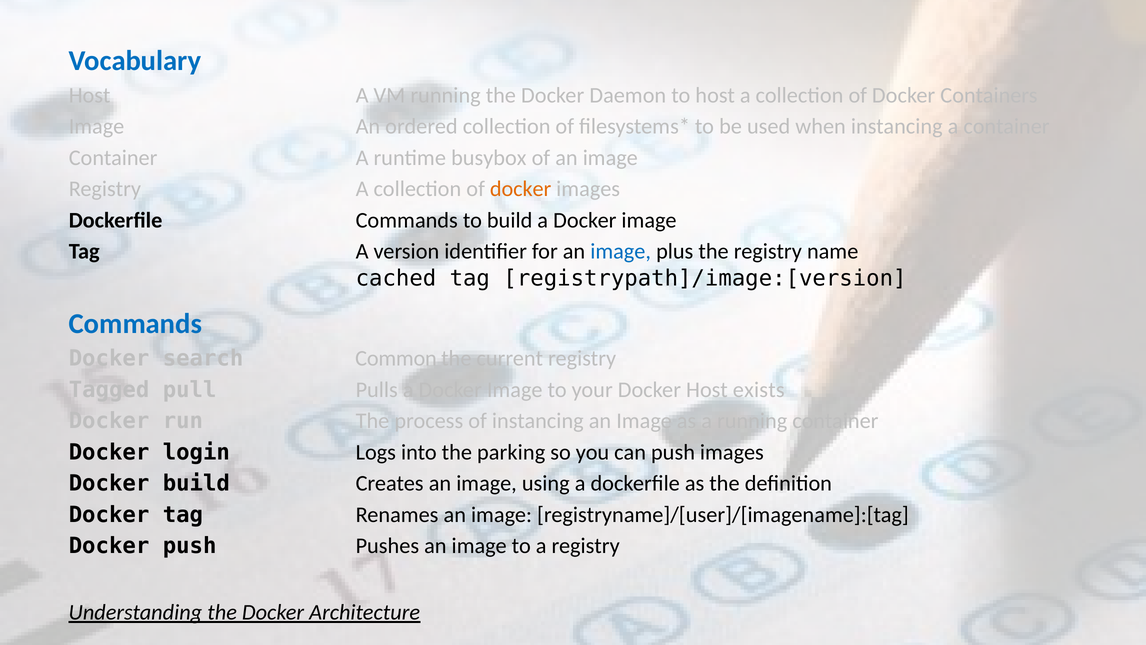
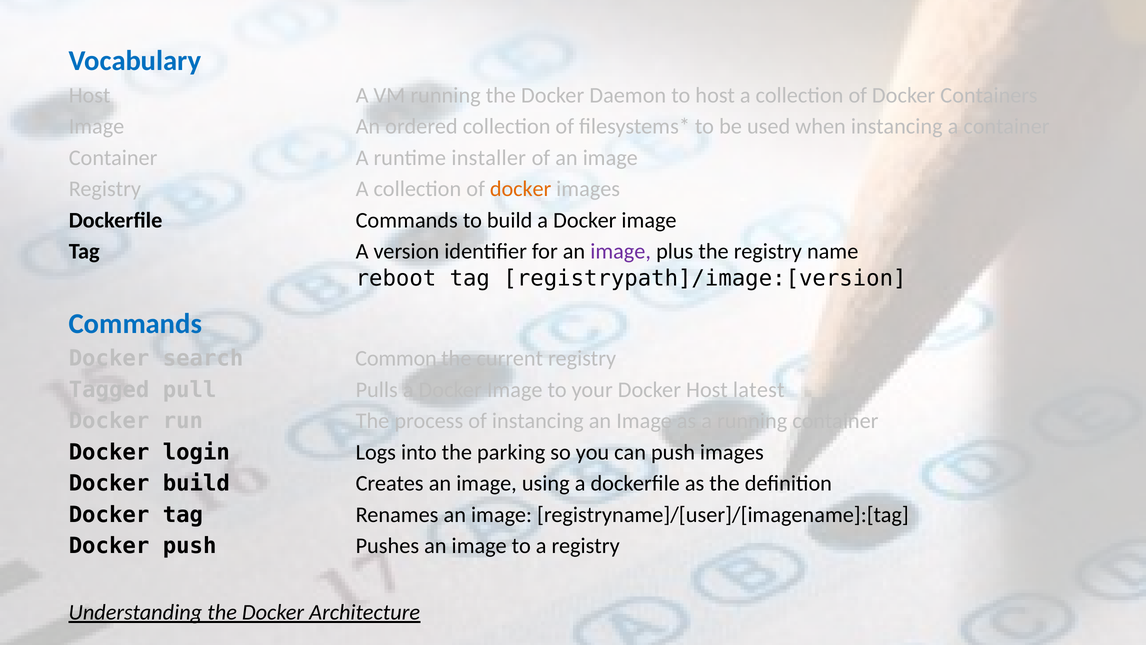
busybox: busybox -> installer (489, 158)
image colour: blue -> purple (621, 251)
cached: cached -> reboot (396, 278)
exists: exists -> latest (759, 390)
